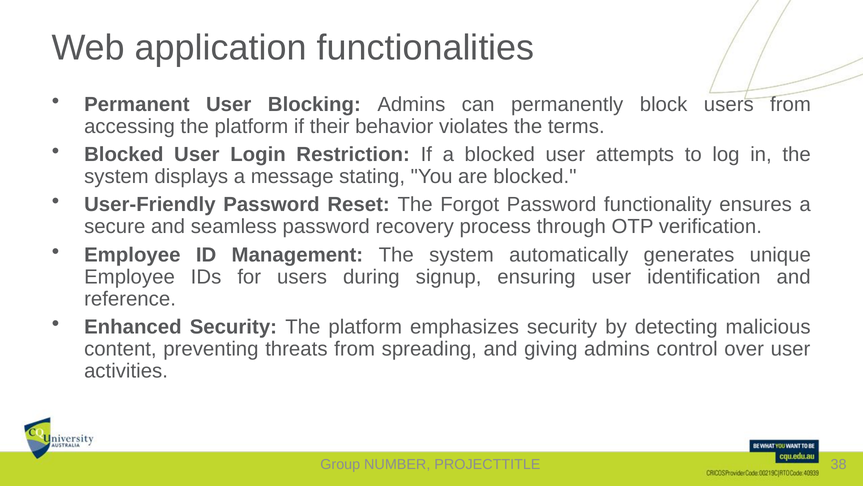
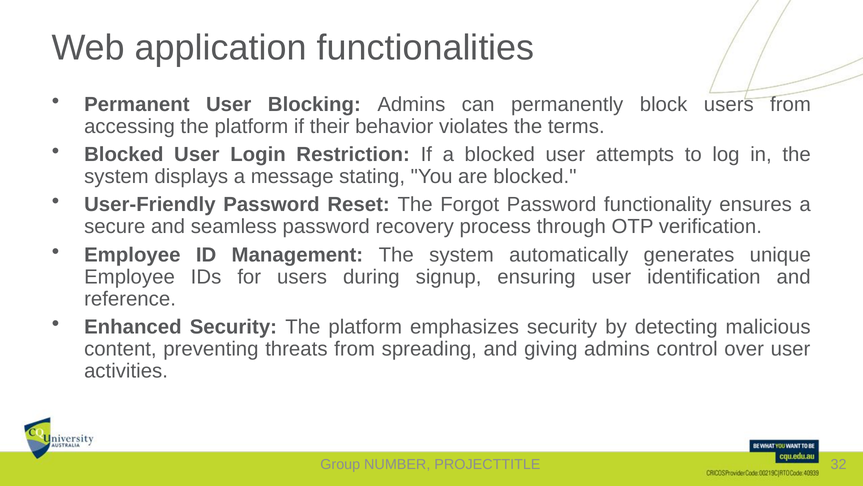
38: 38 -> 32 (839, 464)
